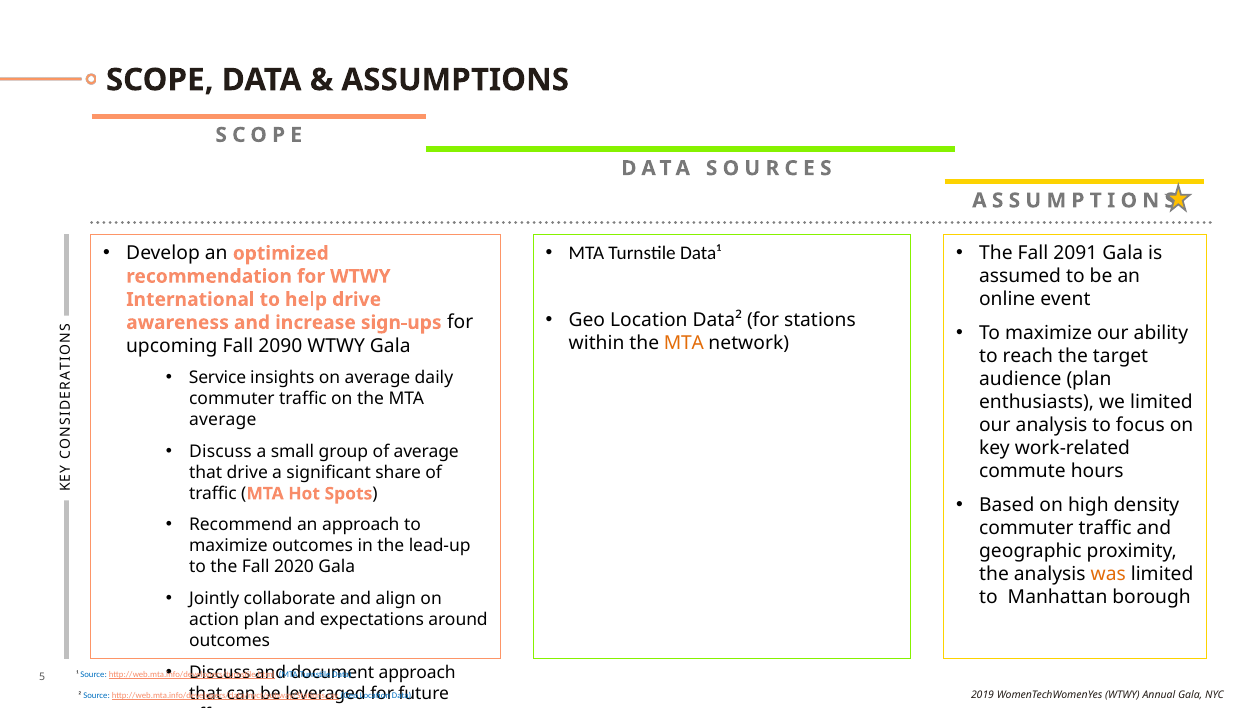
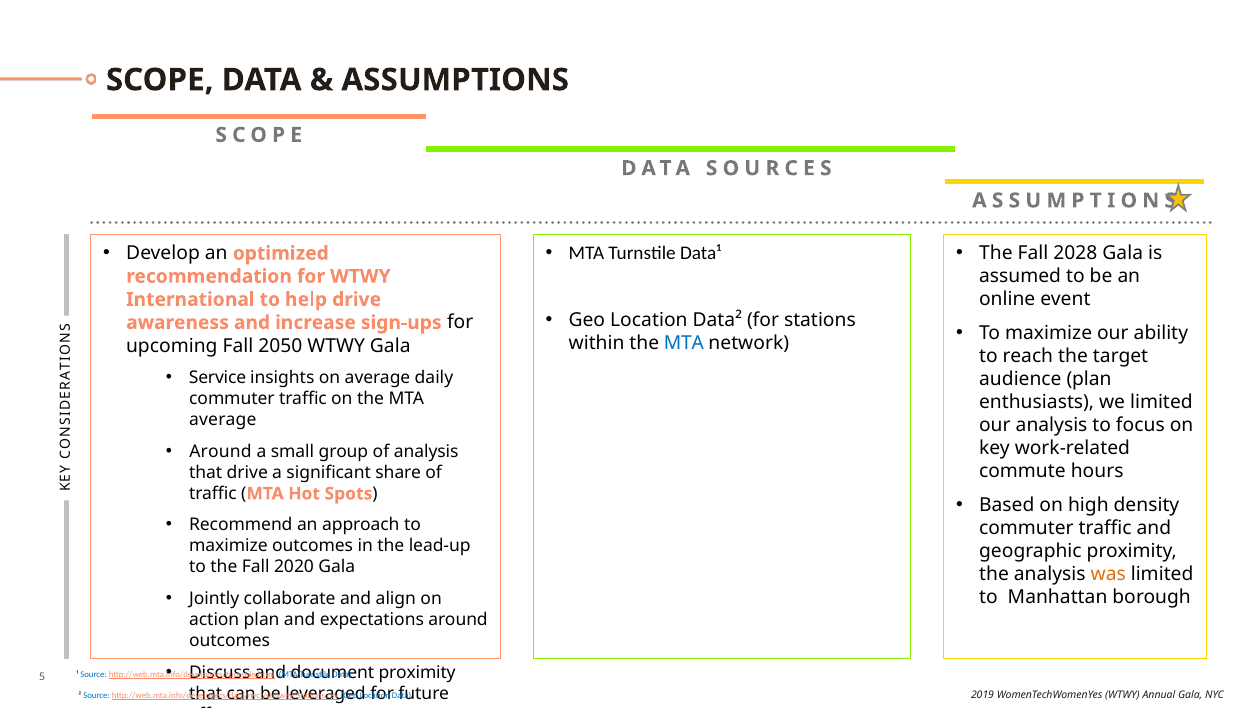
2091: 2091 -> 2028 (1075, 253)
MTA colour: orange -> blue (684, 344)
2090: 2090 -> 2050 (280, 346)
Discuss: Discuss -> Around (220, 452)
of average: average -> analysis (426, 452)
approach: approach -> proximity (417, 672)
